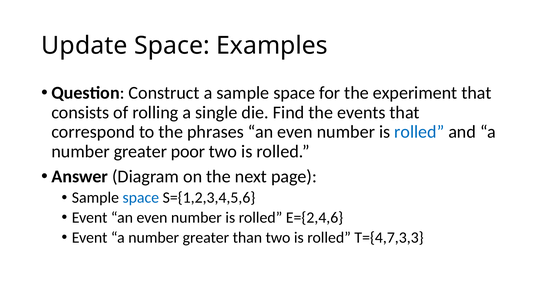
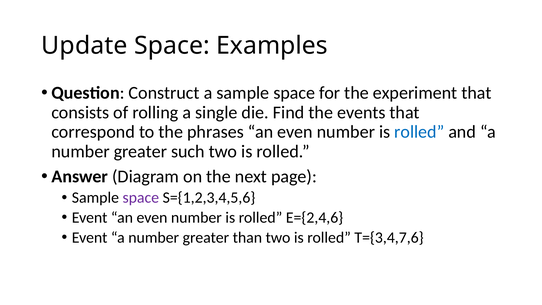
poor: poor -> such (188, 151)
space colour: blue -> purple (141, 198)
T={4,7,3,3: T={4,7,3,3 -> T={3,4,7,6 (389, 237)
